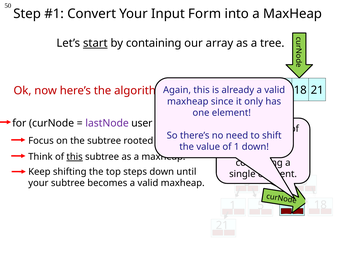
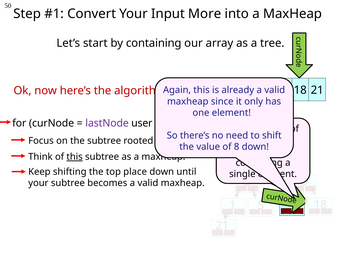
Form: Form -> More (205, 14)
start underline: present -> none (95, 43)
of 1: 1 -> 8 (237, 146)
steps: steps -> place (135, 171)
